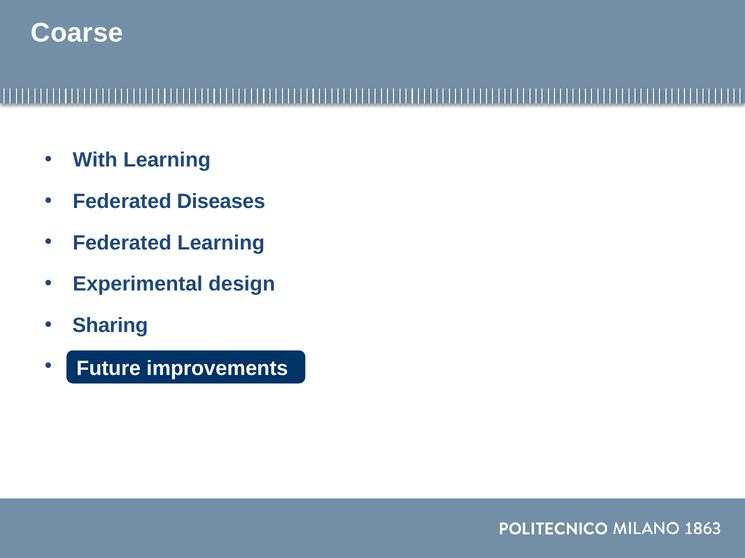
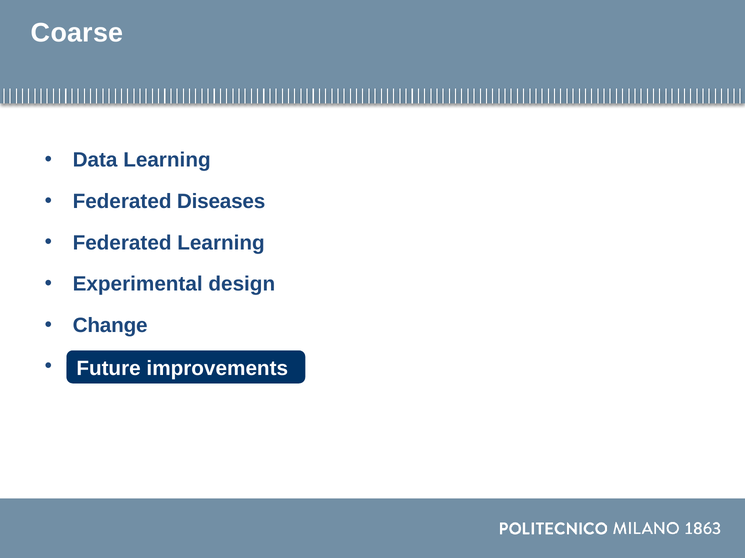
With: With -> Data (95, 160)
Sharing: Sharing -> Change (110, 326)
